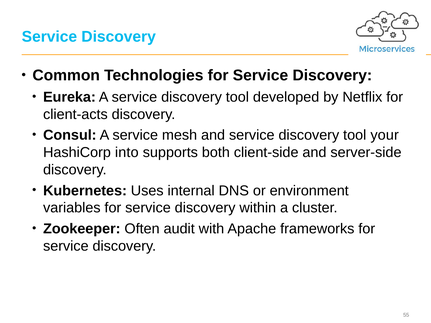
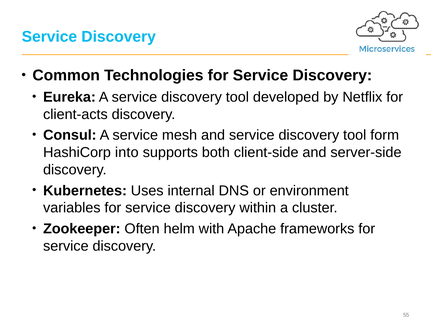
your: your -> form (385, 135)
audit: audit -> helm (179, 229)
